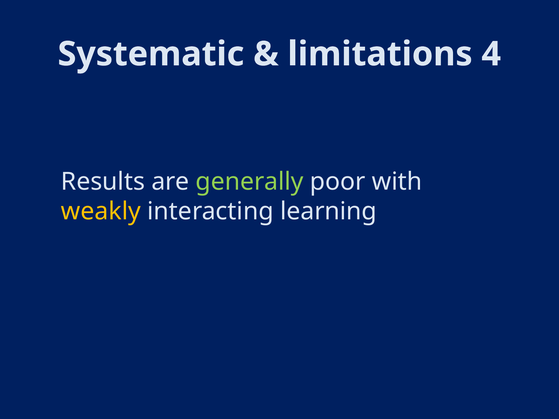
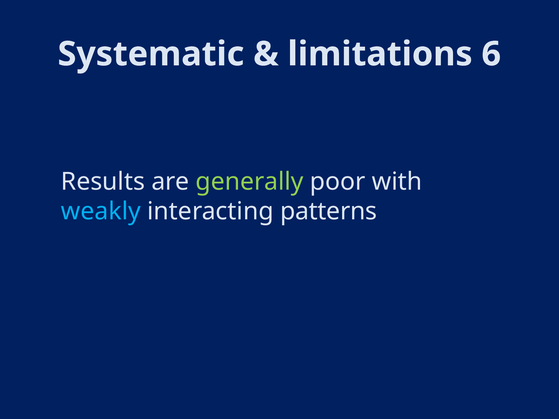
4: 4 -> 6 (491, 54)
weakly colour: yellow -> light blue (101, 211)
learning: learning -> patterns (329, 211)
